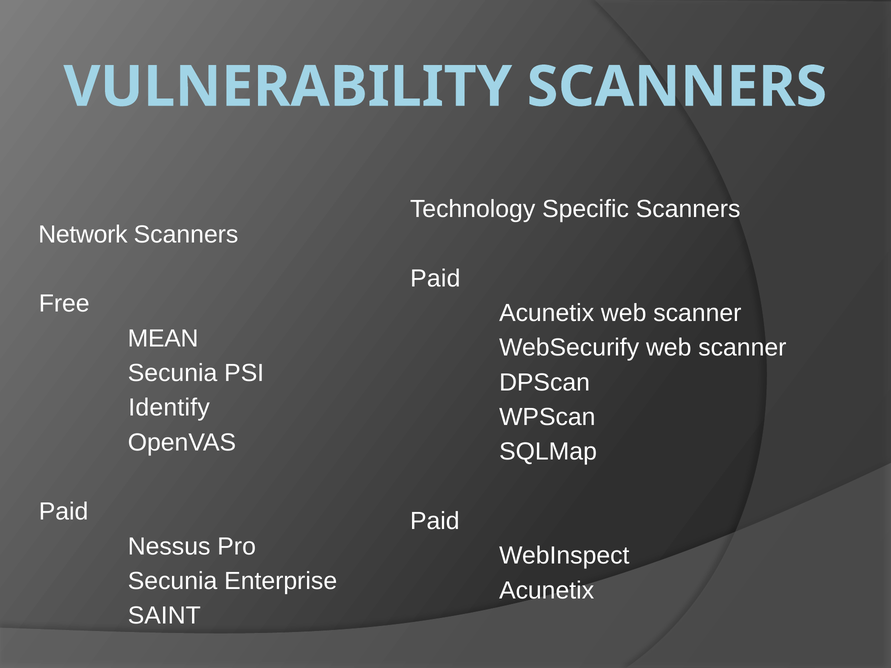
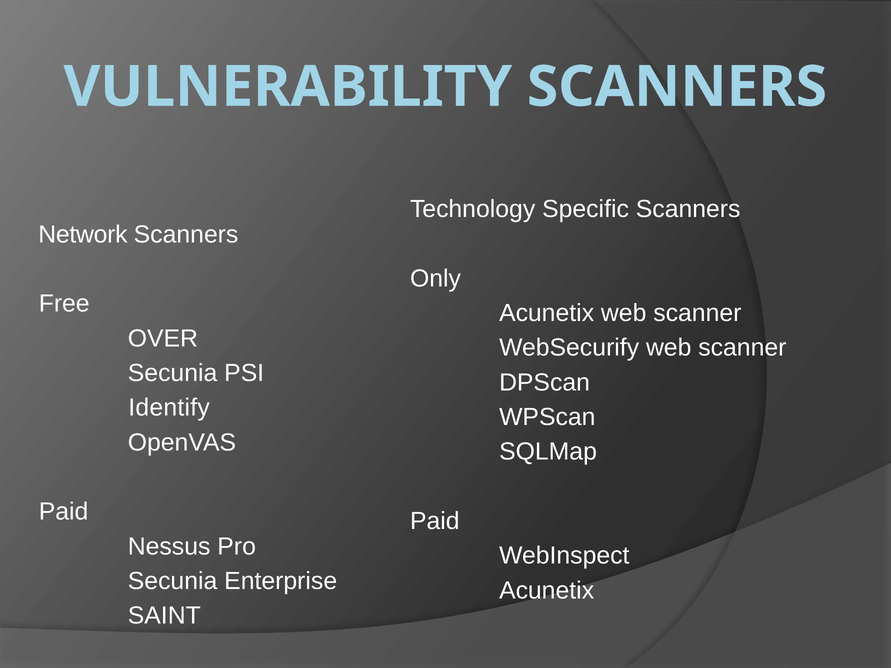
Paid: Paid -> Only (435, 278)
MEAN: MEAN -> OVER (163, 339)
